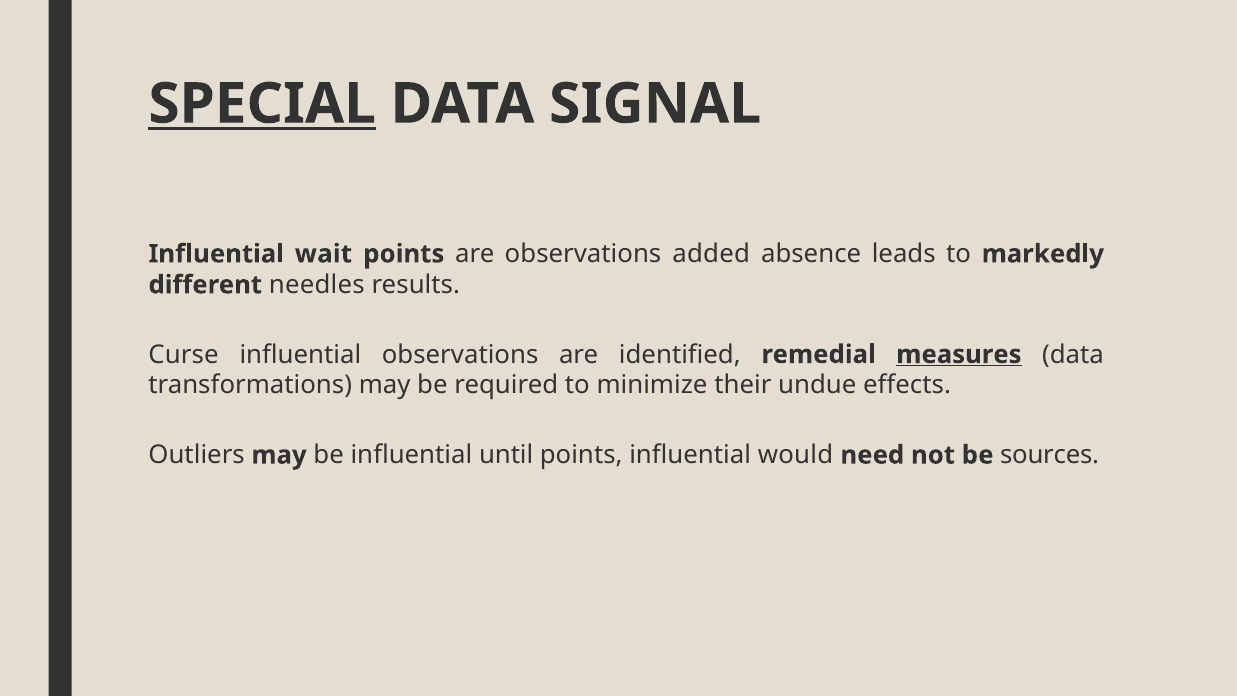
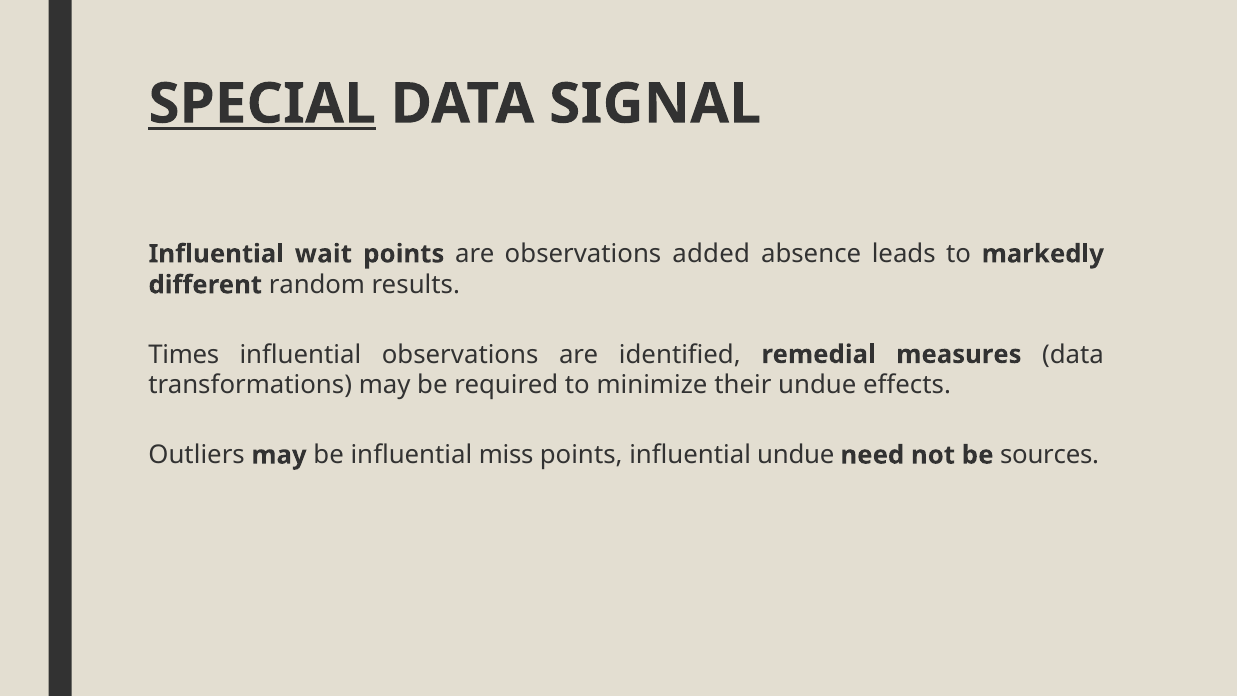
needles: needles -> random (317, 285)
Curse: Curse -> Times (184, 354)
measures underline: present -> none (959, 354)
until: until -> miss (506, 455)
influential would: would -> undue (796, 455)
